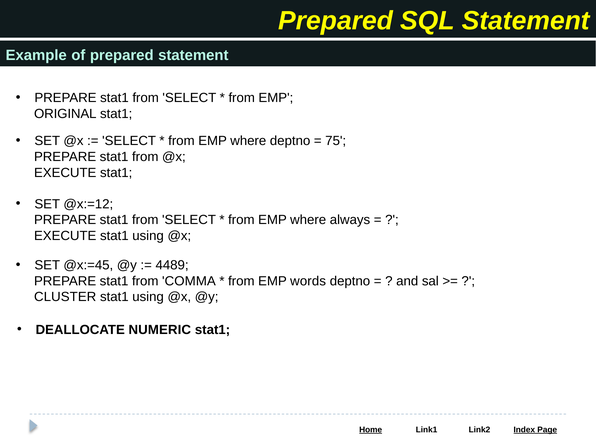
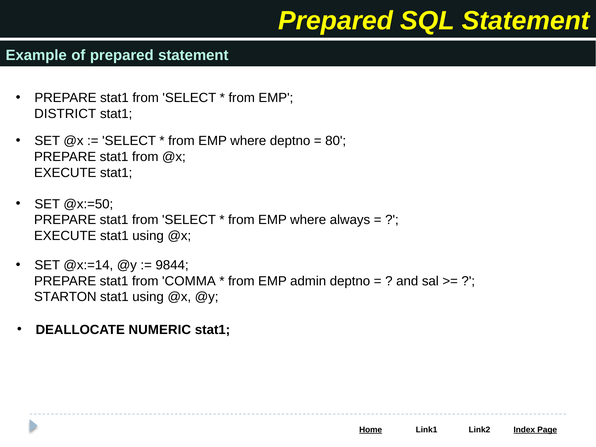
ORIGINAL: ORIGINAL -> DISTRICT (65, 114)
75: 75 -> 80 (336, 141)
@x:=12: @x:=12 -> @x:=50 (88, 204)
@x:=45: @x:=45 -> @x:=14 (88, 265)
4489: 4489 -> 9844 (172, 265)
words: words -> admin (308, 281)
CLUSTER: CLUSTER -> STARTON (65, 297)
